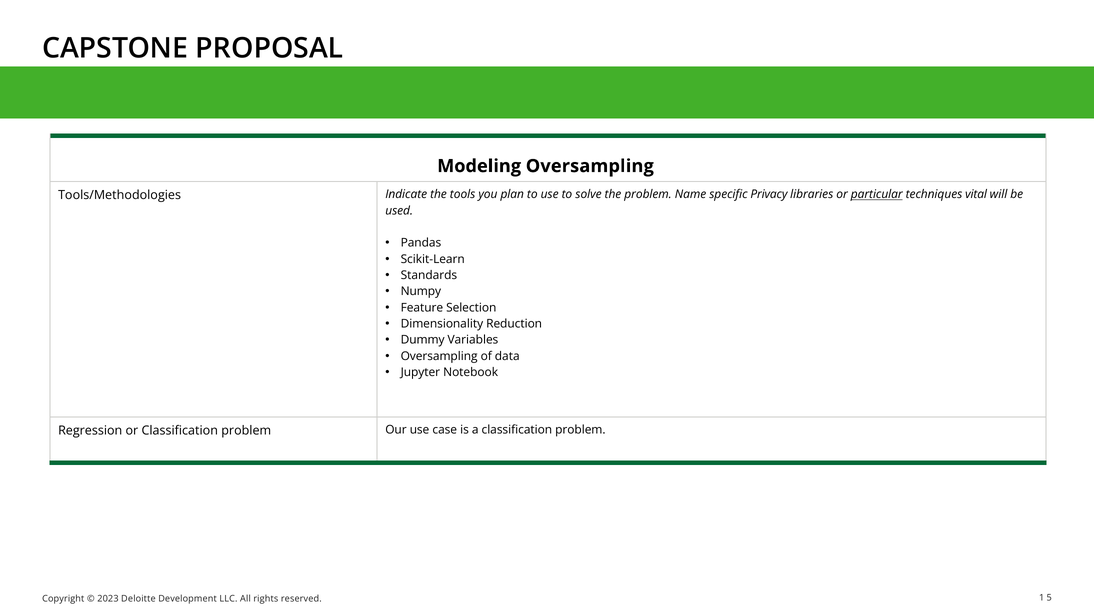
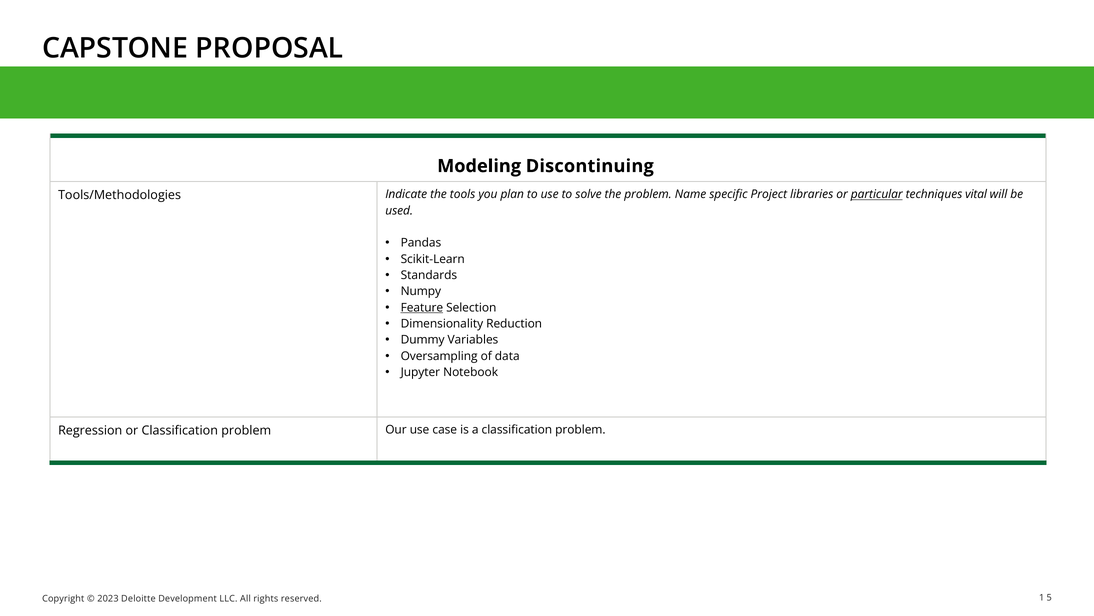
Modeling Oversampling: Oversampling -> Discontinuing (590, 166)
Privacy: Privacy -> Project (769, 194)
Feature underline: none -> present (422, 307)
